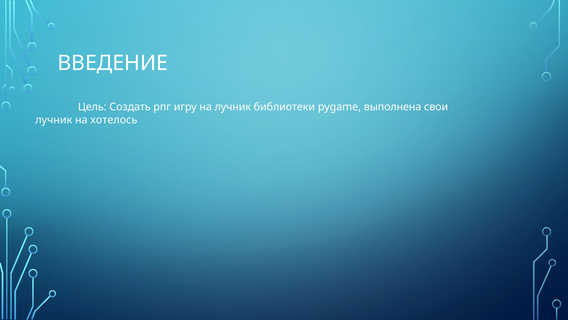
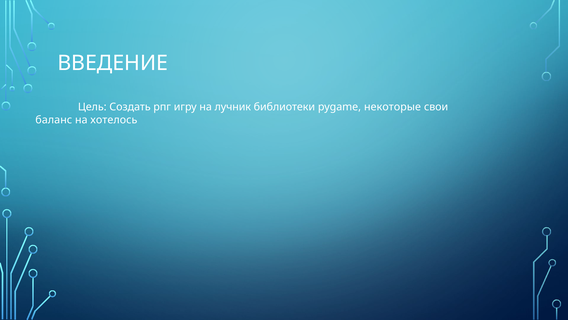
выполнена: выполнена -> некоторые (392, 107)
лучник: лучник -> баланс (54, 120)
